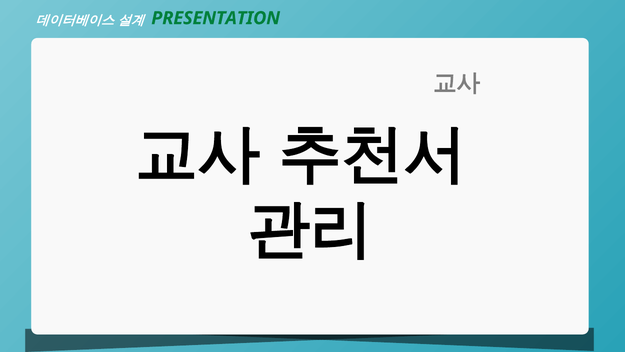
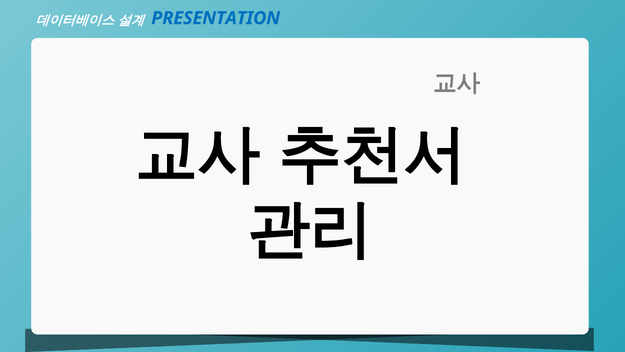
PRESENTATION colour: green -> blue (216, 18)
